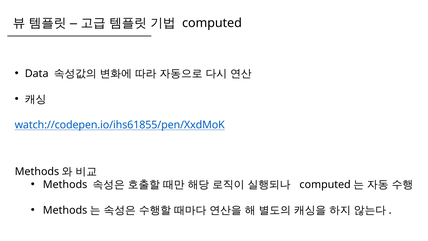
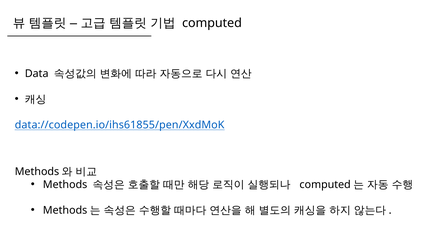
watch://codepen.io/ihs61855/pen/XxdMoK: watch://codepen.io/ihs61855/pen/XxdMoK -> data://codepen.io/ihs61855/pen/XxdMoK (120, 125)
